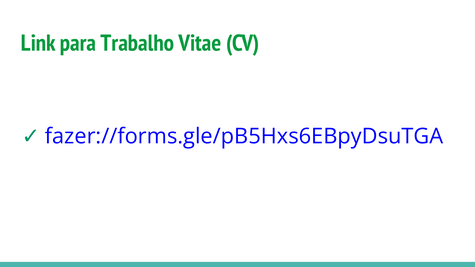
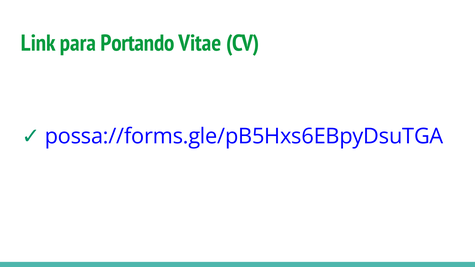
Trabalho: Trabalho -> Portando (137, 43)
fazer://forms.gle/pB5Hxs6EBpyDsuTGA: fazer://forms.gle/pB5Hxs6EBpyDsuTGA -> possa://forms.gle/pB5Hxs6EBpyDsuTGA (244, 137)
